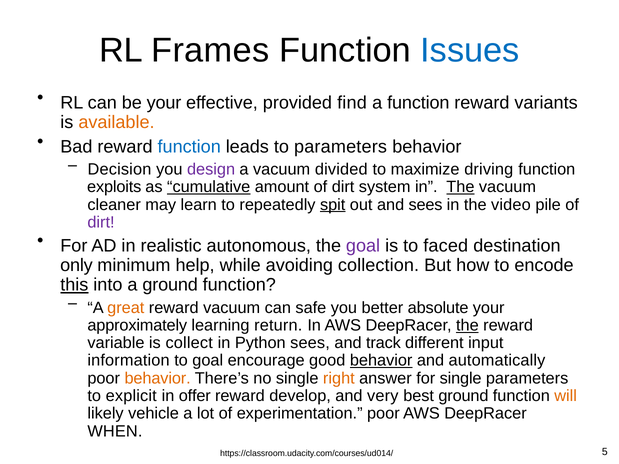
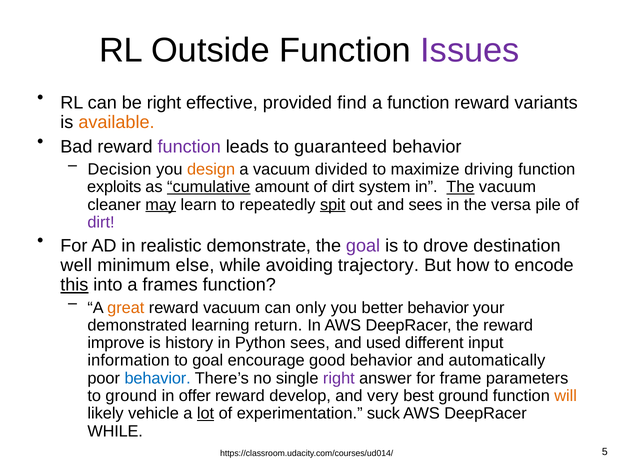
Frames: Frames -> Outside (210, 50)
Issues colour: blue -> purple (470, 50)
be your: your -> right (164, 103)
function colour: blue -> purple (189, 147)
to parameters: parameters -> guaranteed (341, 147)
design colour: purple -> orange (211, 169)
may underline: none -> present (161, 205)
video: video -> versa (511, 205)
autonomous: autonomous -> demonstrate (259, 246)
faced: faced -> drove (446, 246)
only: only -> well (76, 266)
help: help -> else (195, 266)
collection: collection -> trajectory (378, 266)
a ground: ground -> frames (170, 285)
safe: safe -> only (311, 308)
better absolute: absolute -> behavior (438, 308)
approximately: approximately -> demonstrated (137, 325)
the underline: present -> none (467, 325)
variable: variable -> improve (116, 343)
collect: collect -> history (189, 343)
track: track -> used (383, 343)
behavior underline: present -> none (381, 361)
behavior colour: orange -> blue (158, 378)
right colour: orange -> purple (339, 378)
for single: single -> frame (461, 378)
to explicit: explicit -> ground (131, 396)
lot underline: none -> present (206, 414)
experimentation poor: poor -> suck (383, 414)
WHEN: WHEN -> WHILE (115, 431)
